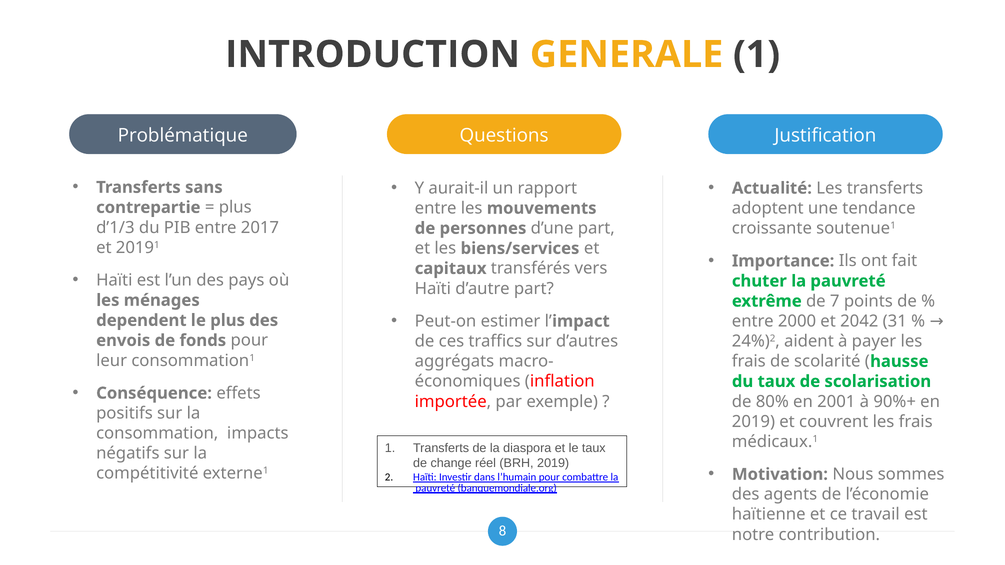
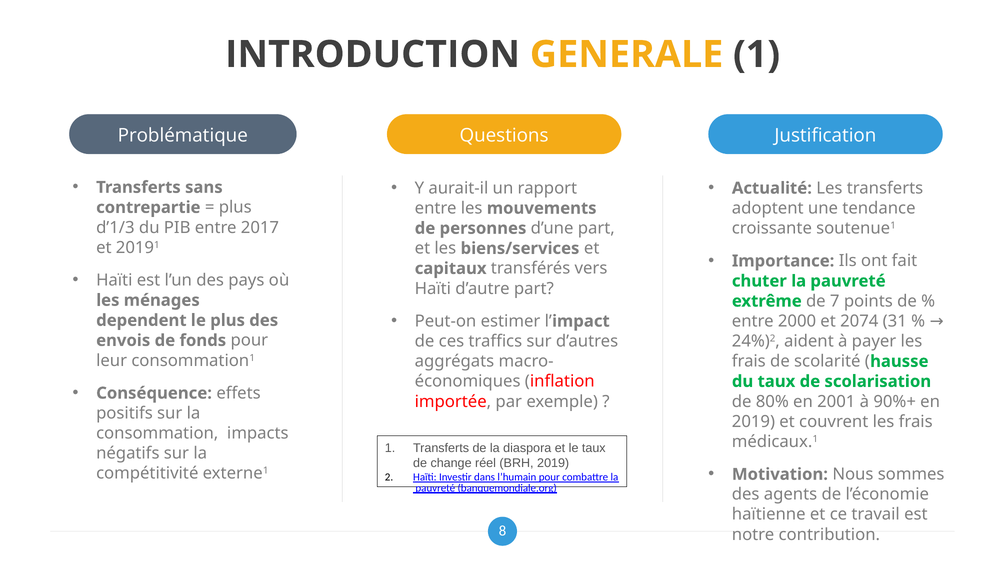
2042: 2042 -> 2074 (859, 321)
